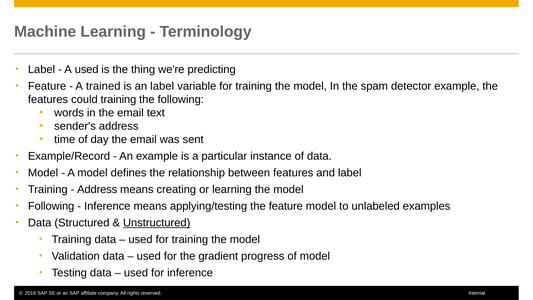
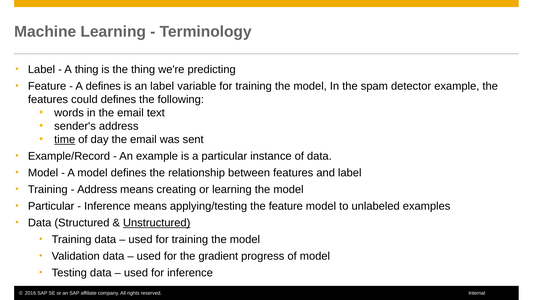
A used: used -> thing (87, 70)
A trained: trained -> defines (103, 86)
could training: training -> defines (118, 100)
time underline: none -> present (65, 139)
Following: Following -> Particular (51, 206)
